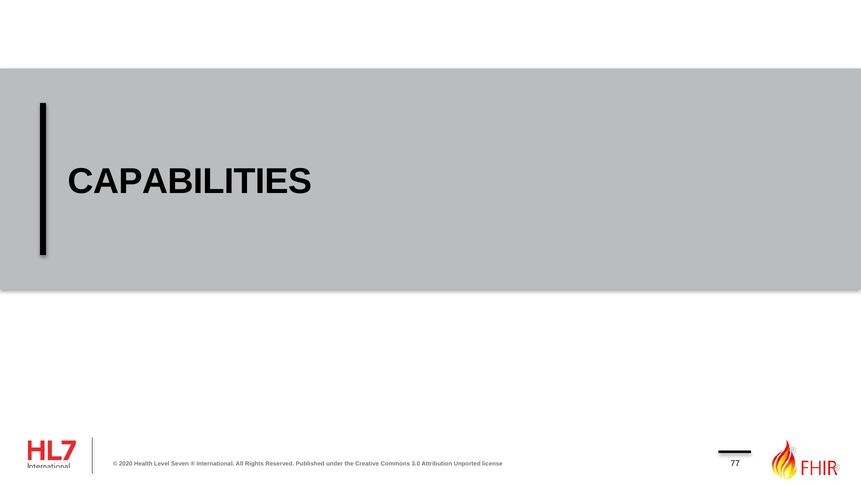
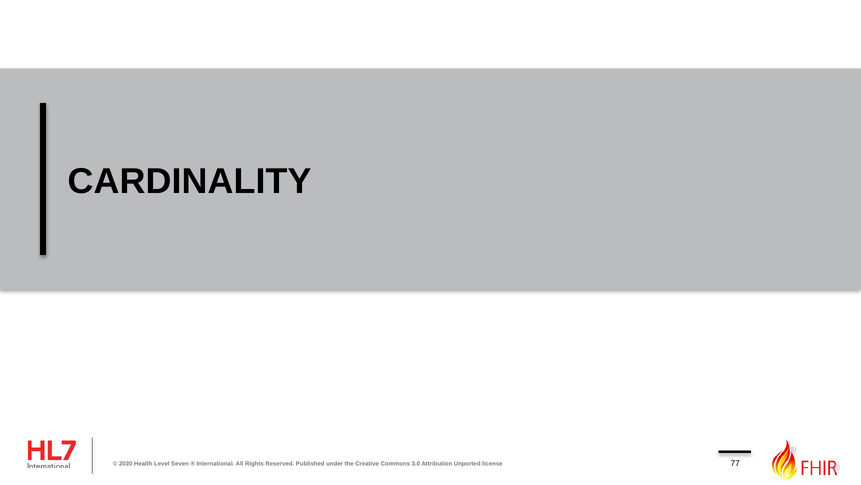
CAPABILITIES: CAPABILITIES -> CARDINALITY (190, 181)
